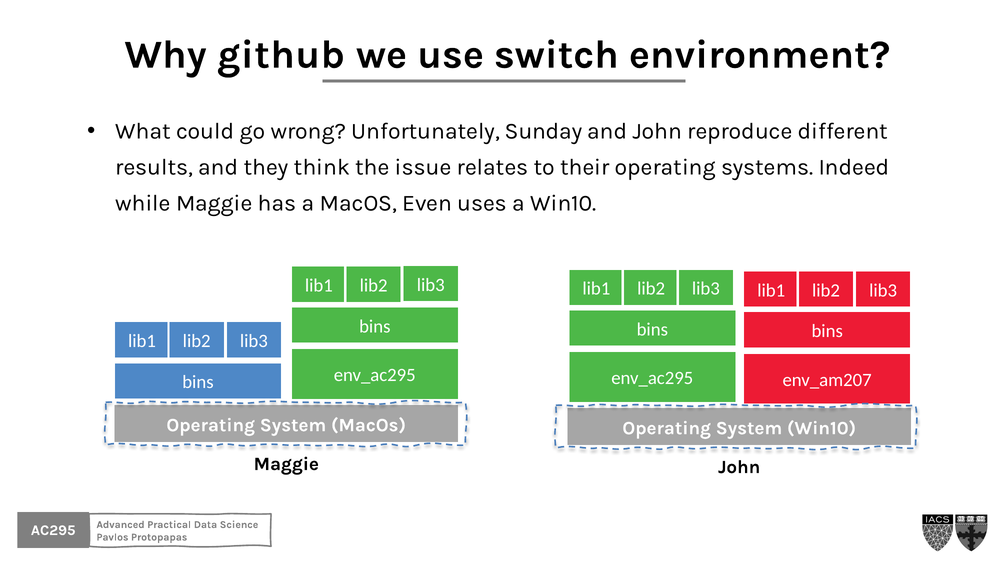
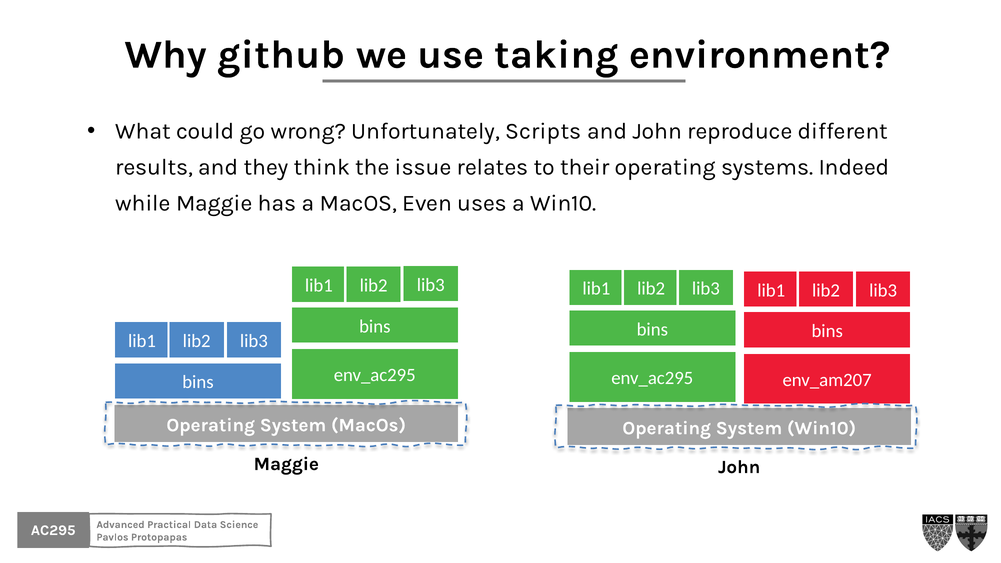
switch: switch -> taking (556, 55)
Sunday: Sunday -> Scripts (543, 131)
